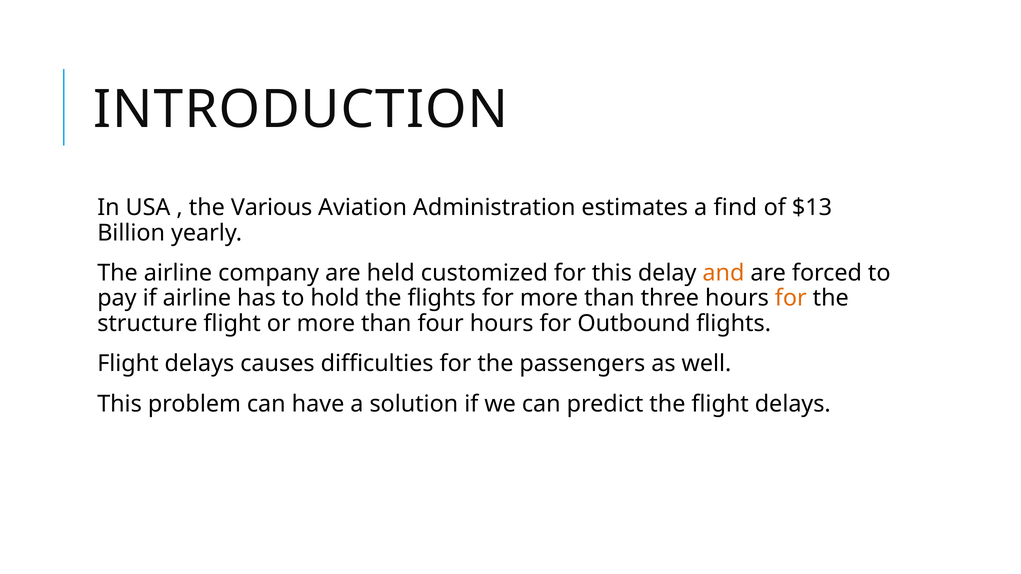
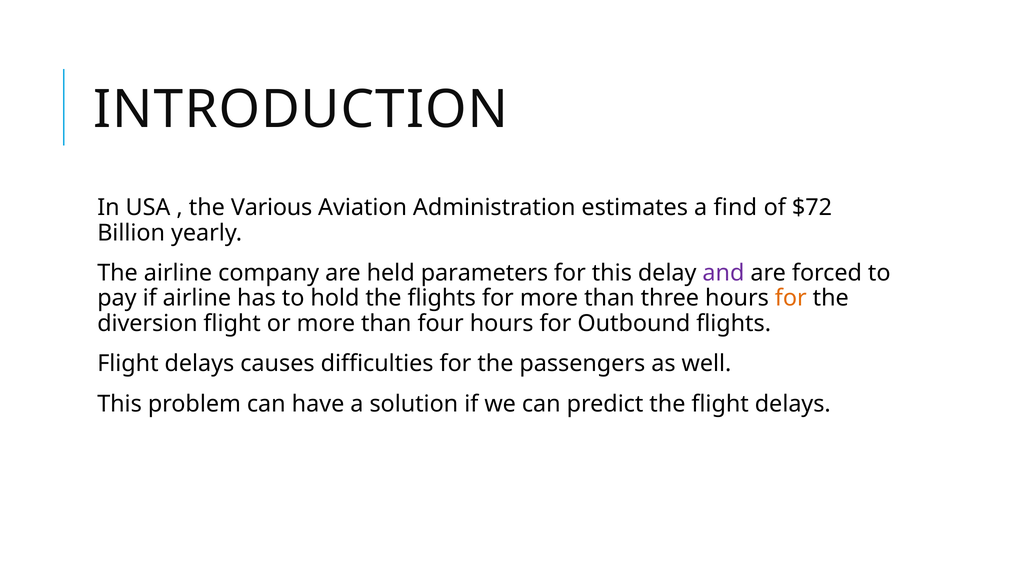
$13: $13 -> $72 (812, 208)
customized: customized -> parameters (484, 273)
and colour: orange -> purple (723, 273)
structure: structure -> diversion (147, 324)
